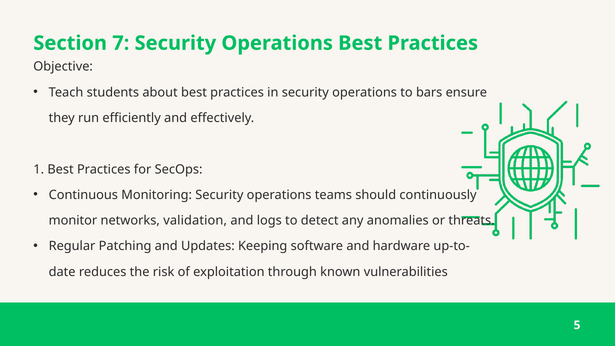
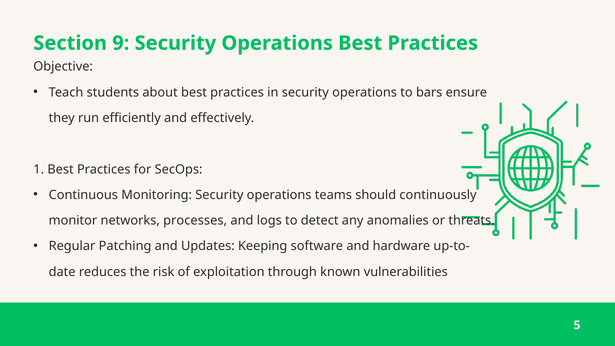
7: 7 -> 9 (121, 43)
validation: validation -> processes (195, 221)
